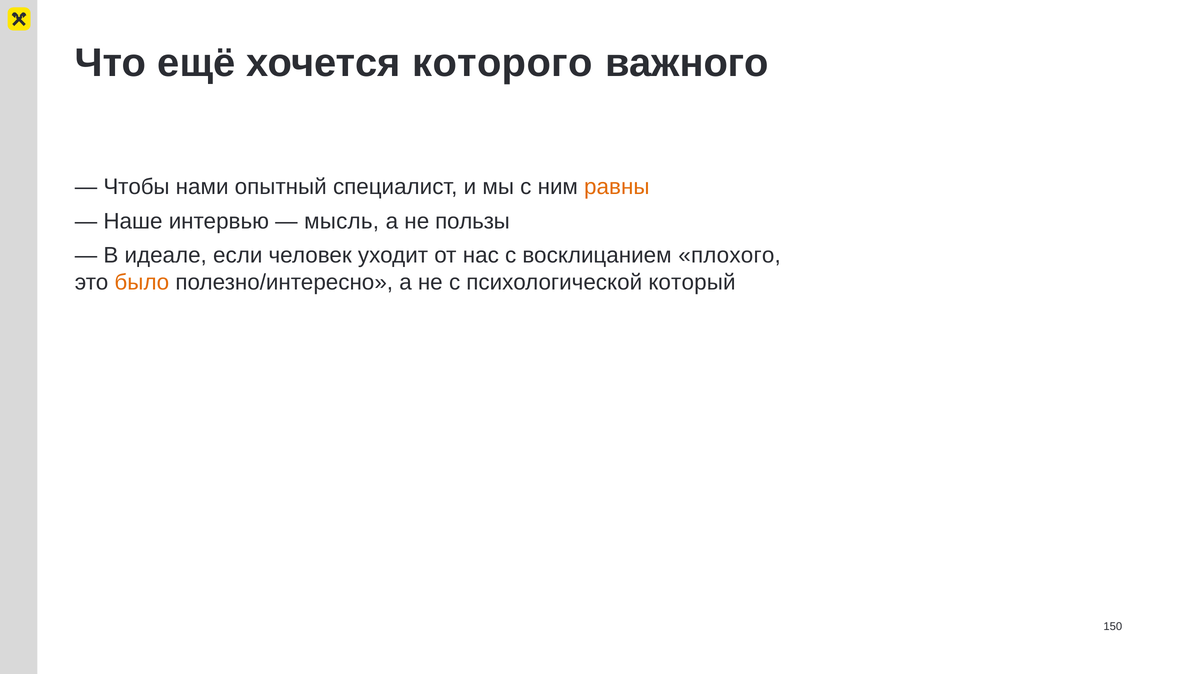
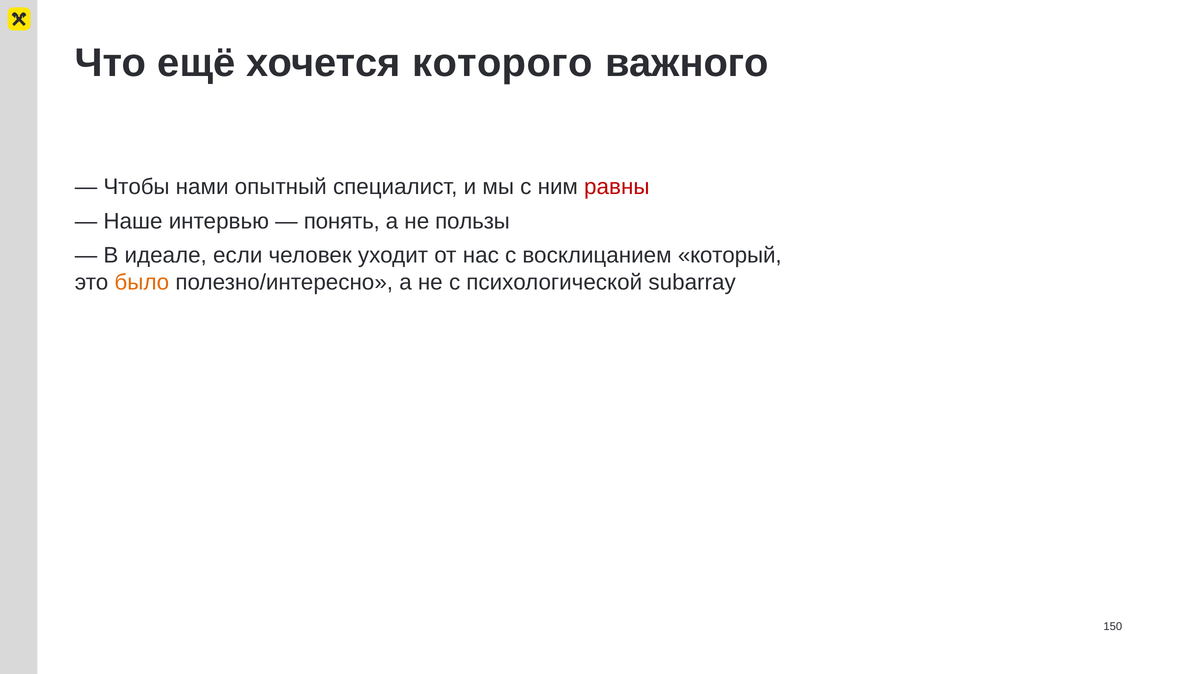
равны colour: orange -> red (617, 186)
мысль: мысль -> понять (342, 221)
плохого: плохого -> который (730, 255)
который: который -> subarray (692, 282)
